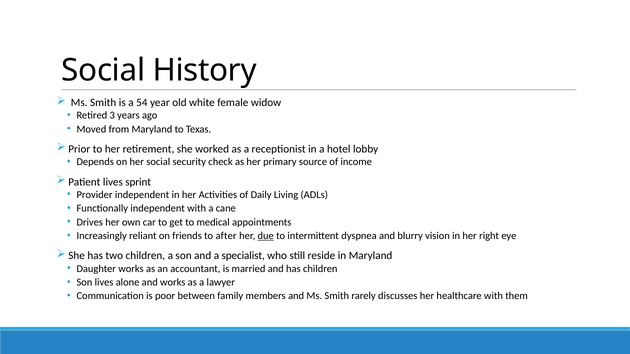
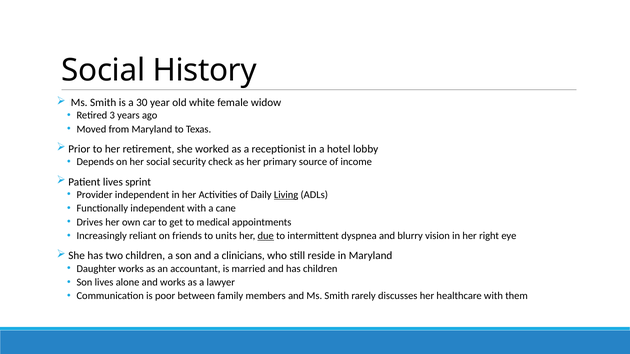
54: 54 -> 30 (142, 103)
Living underline: none -> present (286, 195)
after: after -> units (226, 236)
specialist: specialist -> clinicians (243, 256)
